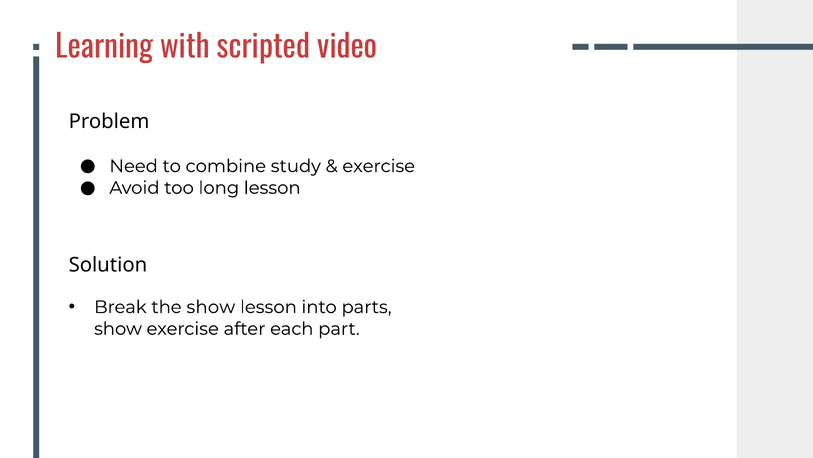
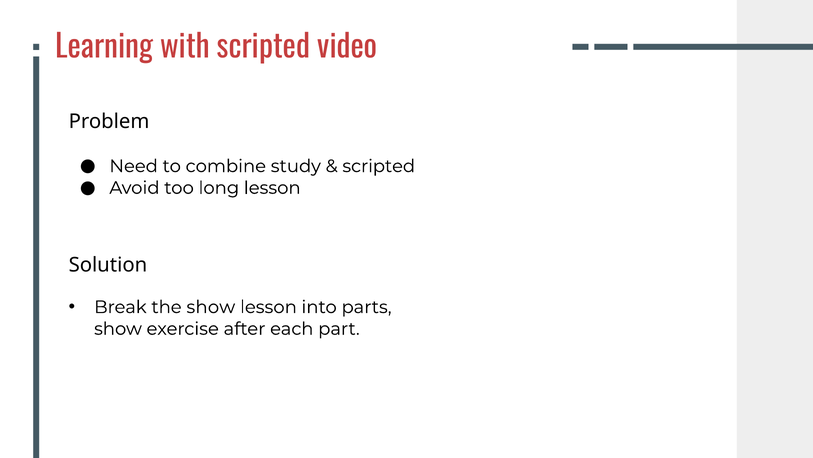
exercise: exercise -> scripted (379, 166)
